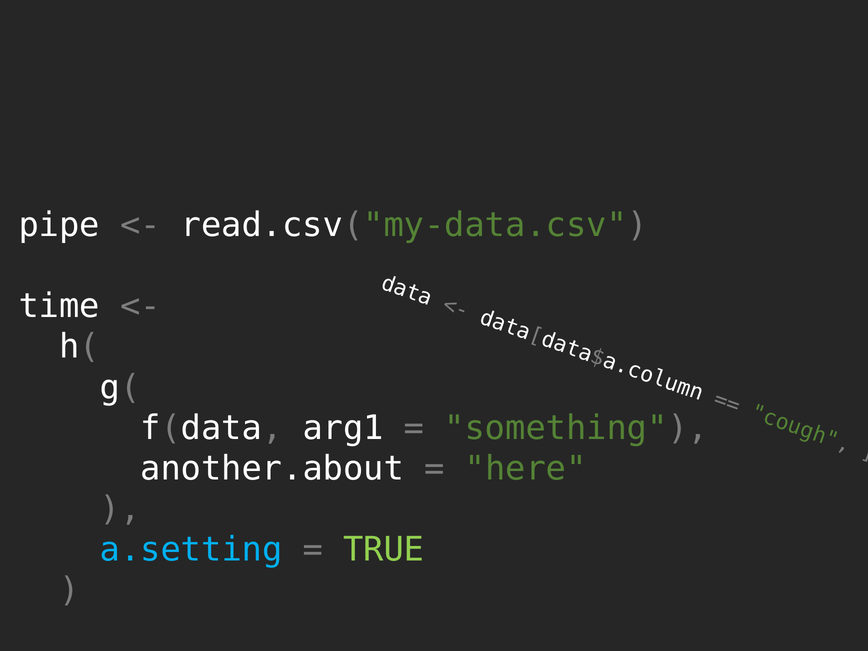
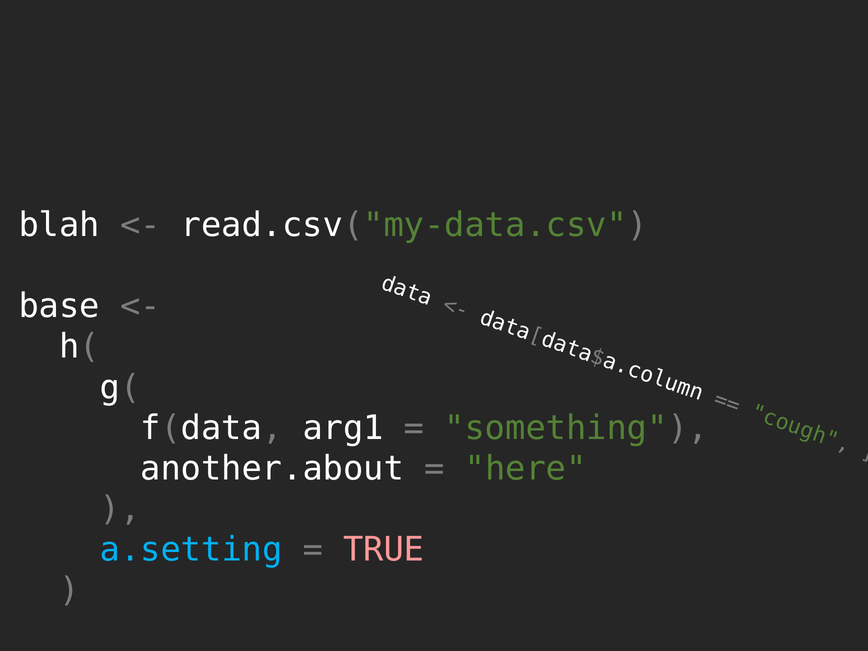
pipe: pipe -> blah (59, 225)
time: time -> base (59, 306)
TRUE colour: light green -> pink (384, 550)
